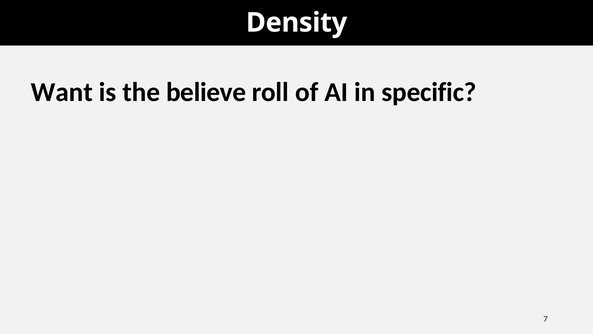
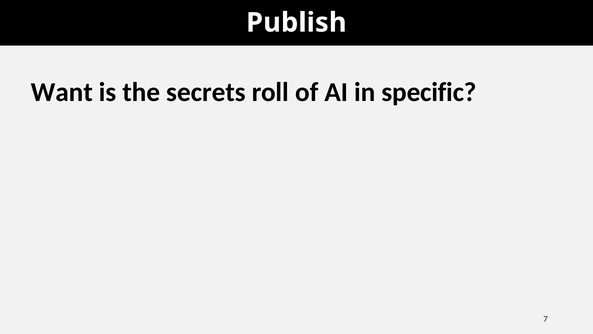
Density: Density -> Publish (296, 23)
believe: believe -> secrets (206, 92)
